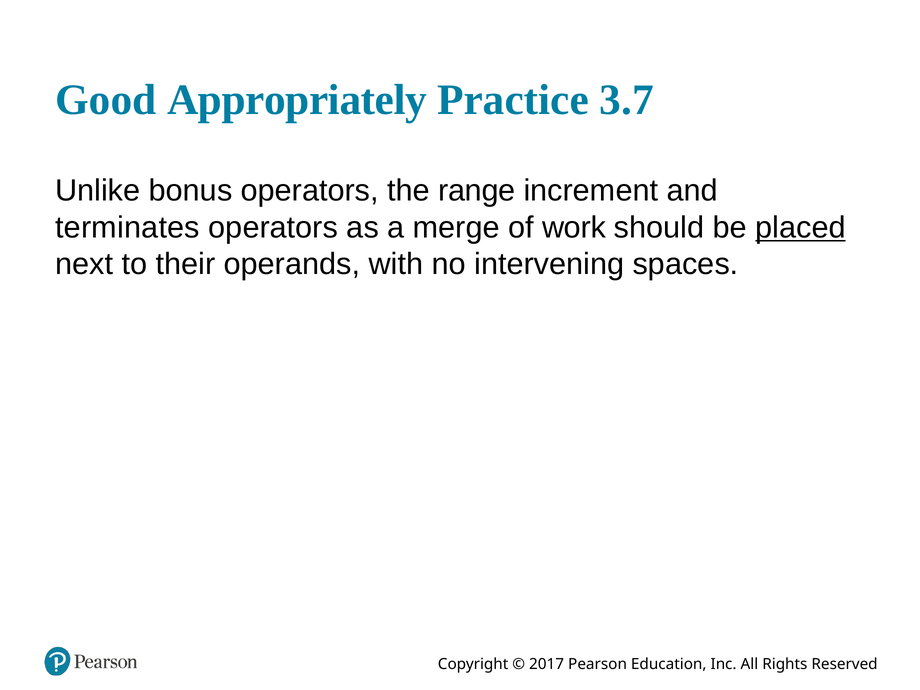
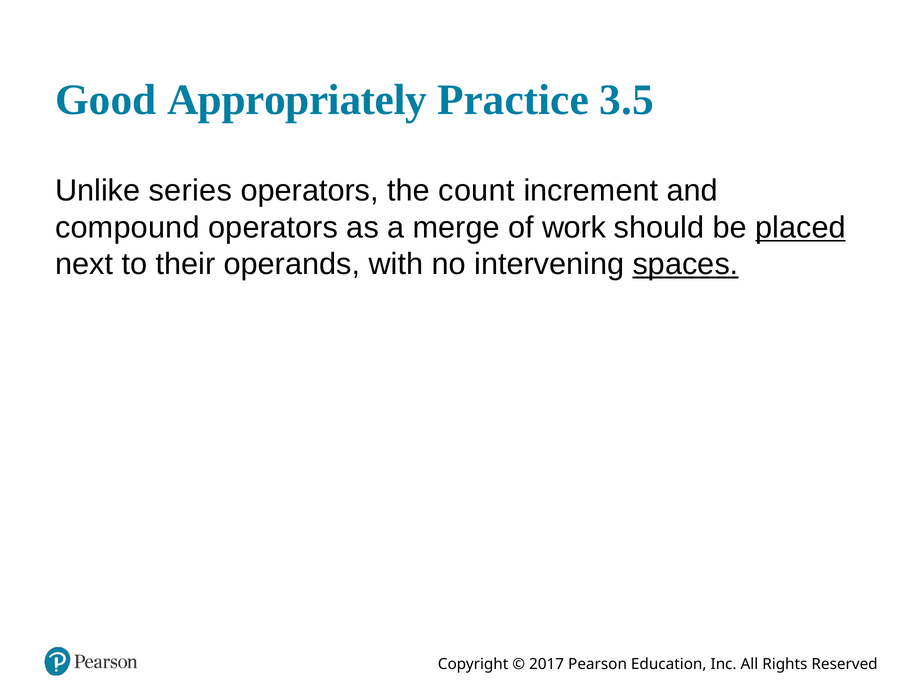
3.7: 3.7 -> 3.5 (627, 100)
bonus: bonus -> series (190, 191)
range: range -> count (477, 191)
terminates: terminates -> compound (127, 228)
spaces underline: none -> present (686, 264)
